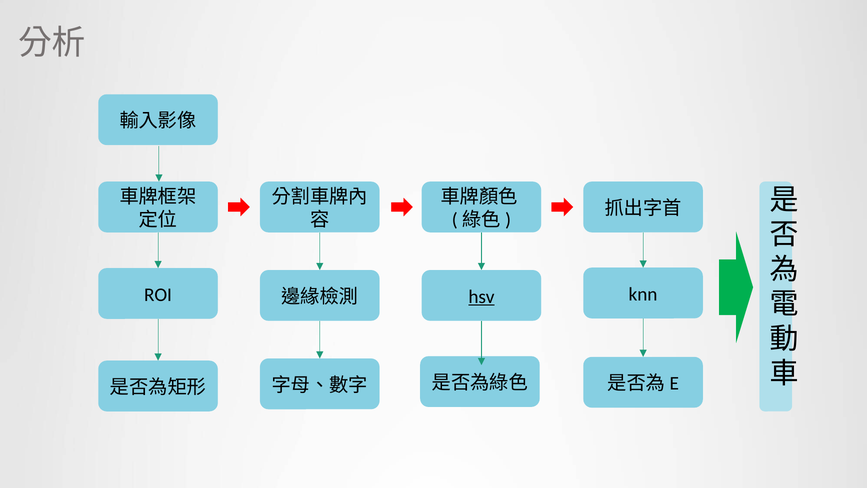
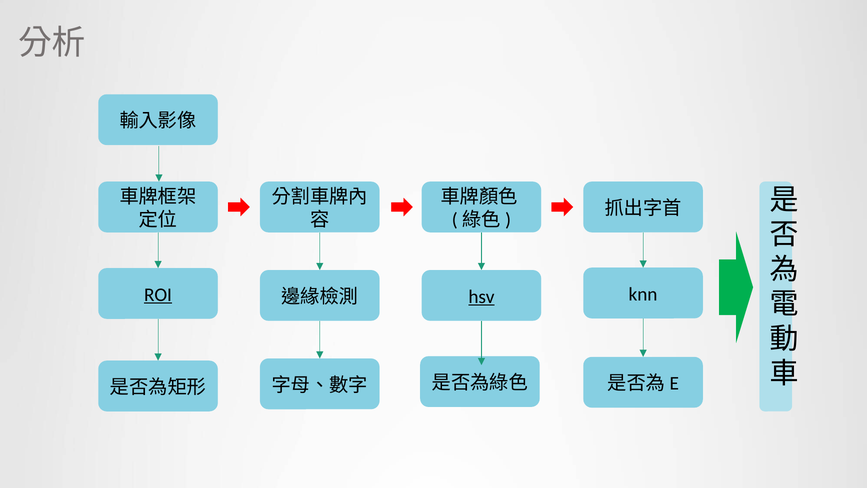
ROI underline: none -> present (158, 295)
